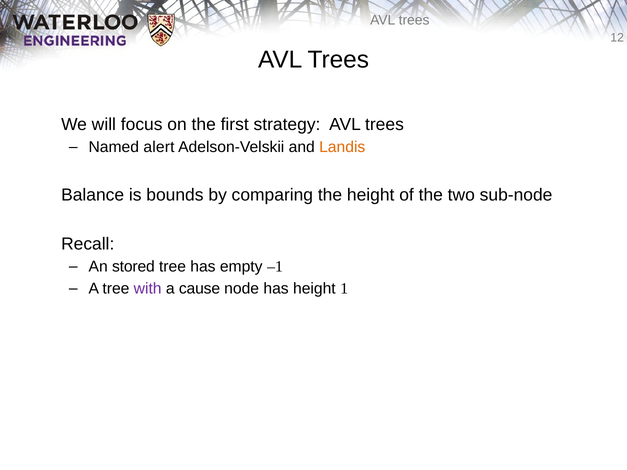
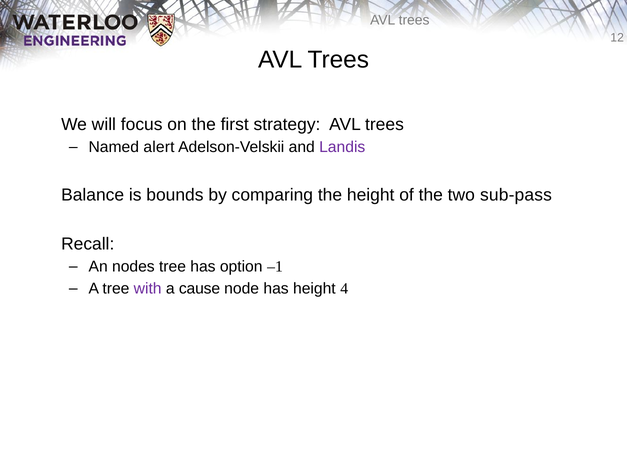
Landis colour: orange -> purple (342, 147)
sub-node: sub-node -> sub-pass (516, 195)
stored: stored -> nodes (133, 267)
empty: empty -> option (241, 267)
1: 1 -> 4 (344, 289)
